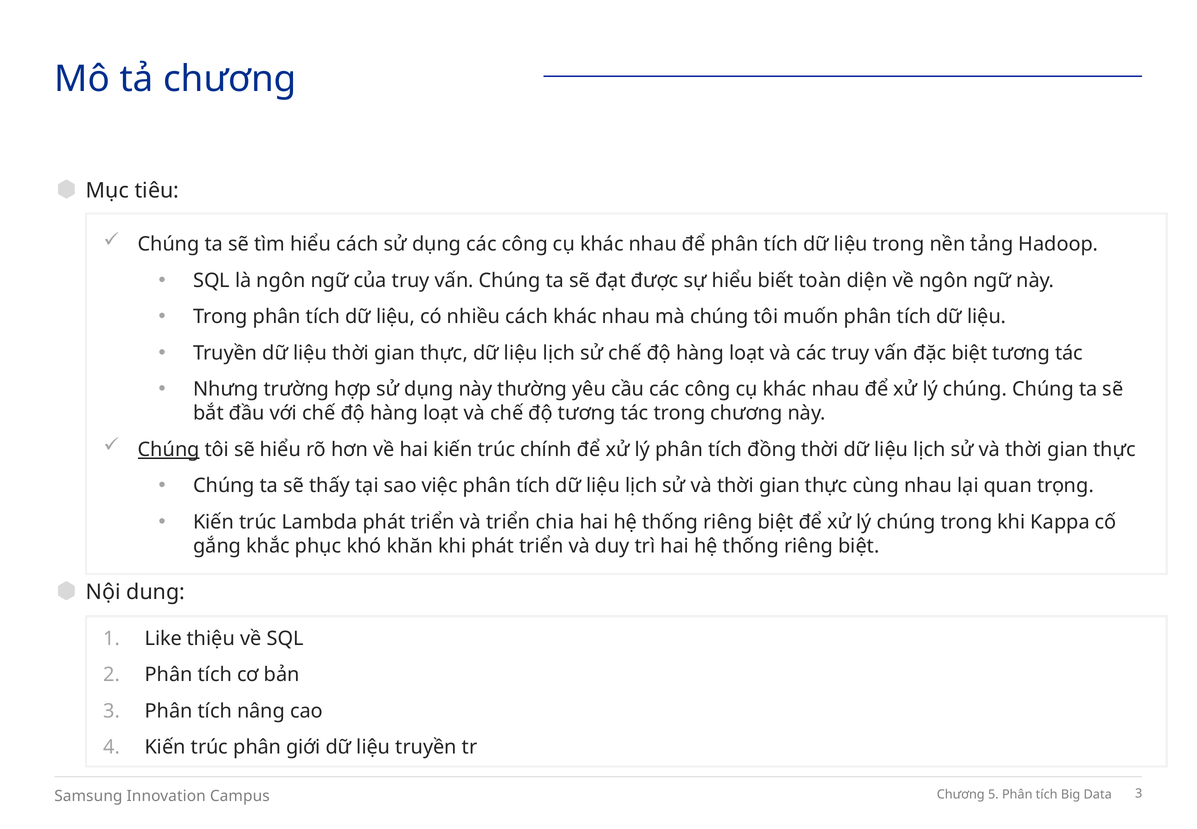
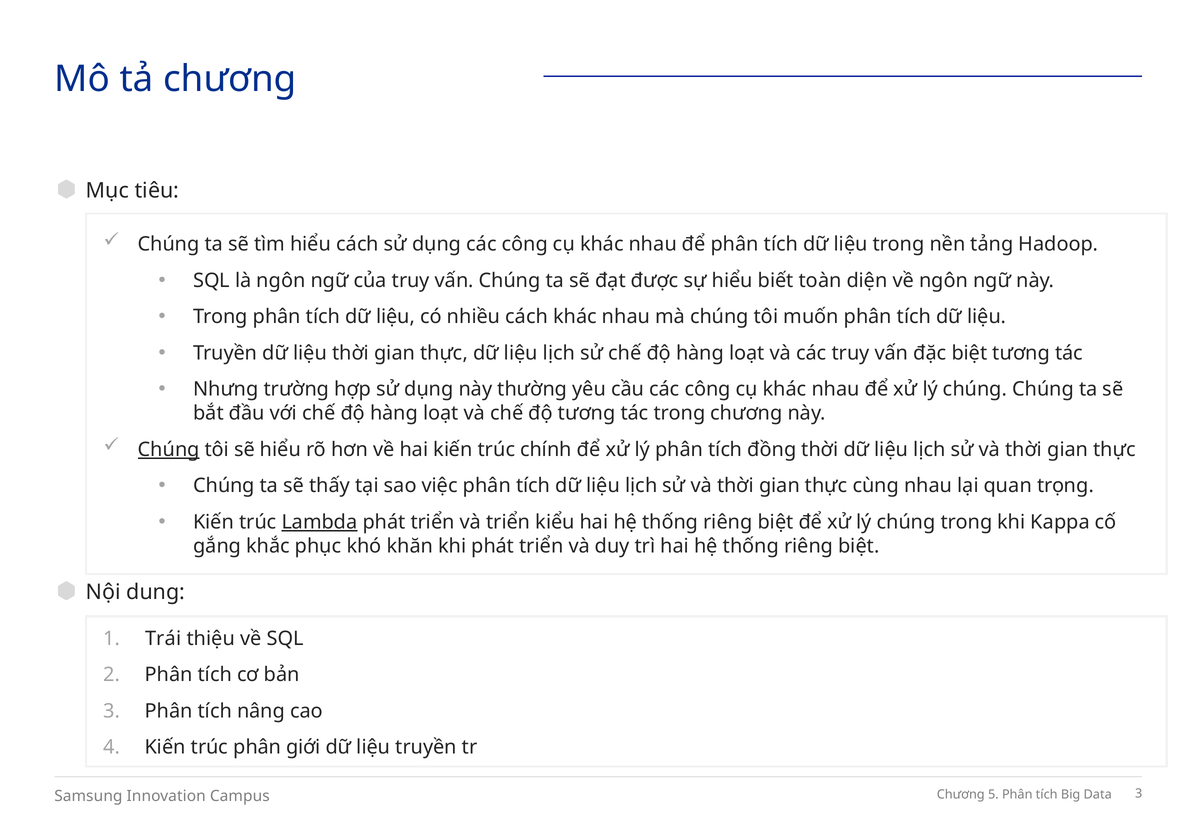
Lambda underline: none -> present (319, 522)
chia: chia -> kiểu (555, 522)
Like: Like -> Trái (163, 638)
